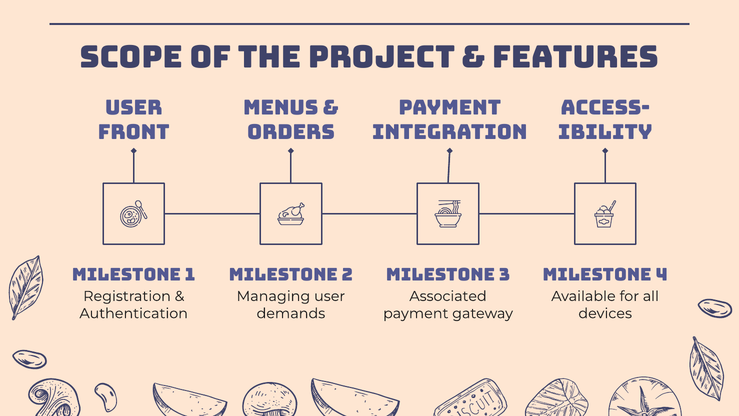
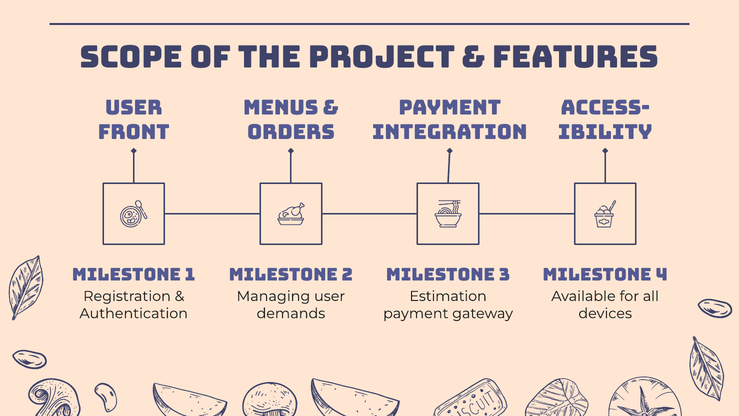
Associated: Associated -> Estimation (448, 296)
